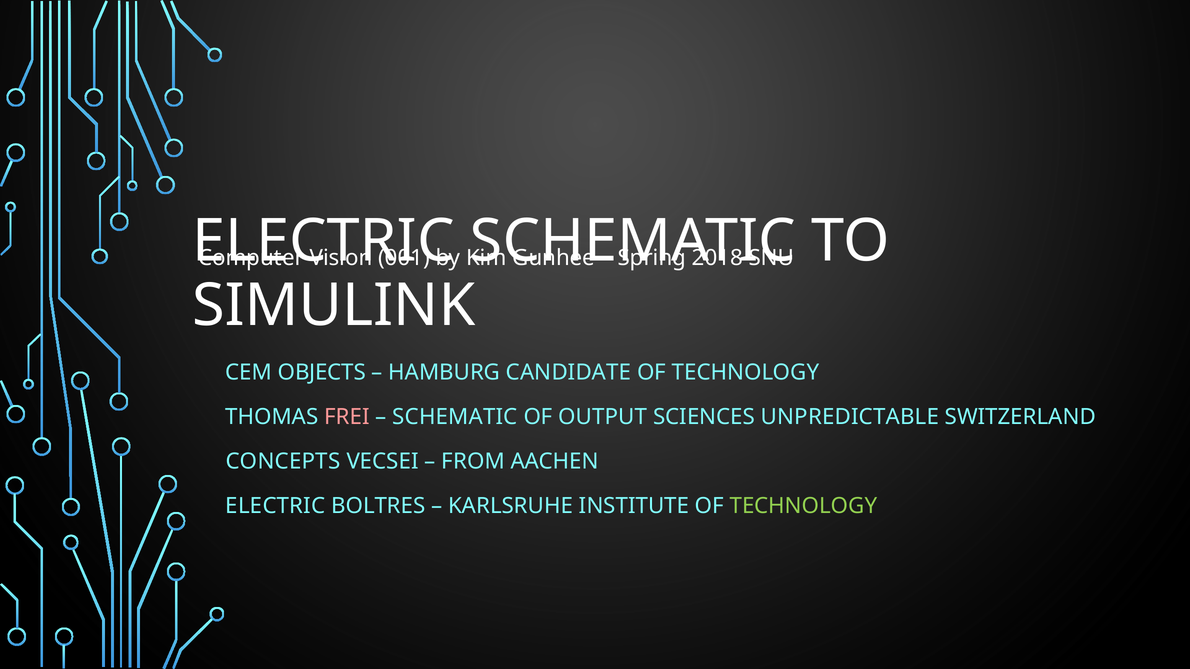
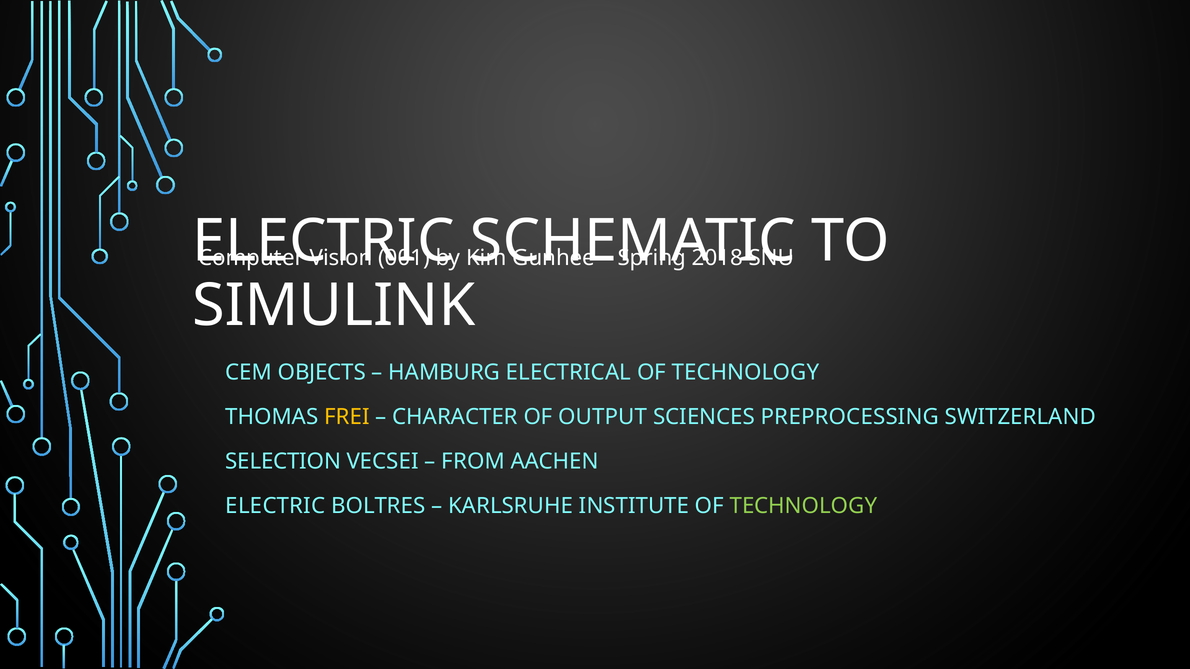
CANDIDATE: CANDIDATE -> ELECTRICAL (569, 372)
FREI colour: pink -> yellow (347, 417)
SCHEMATIC: SCHEMATIC -> CHARACTER (455, 417)
UNPREDICTABLE: UNPREDICTABLE -> PREPROCESSING (850, 417)
CONCEPTS: CONCEPTS -> SELECTION (283, 461)
